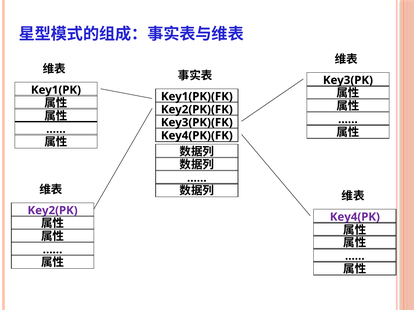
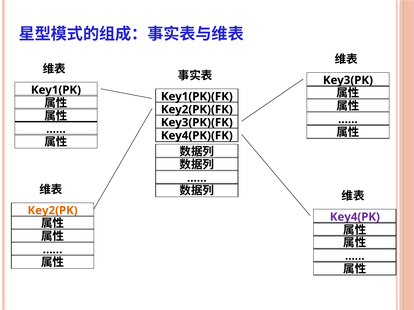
Key2(PK colour: purple -> orange (53, 211)
